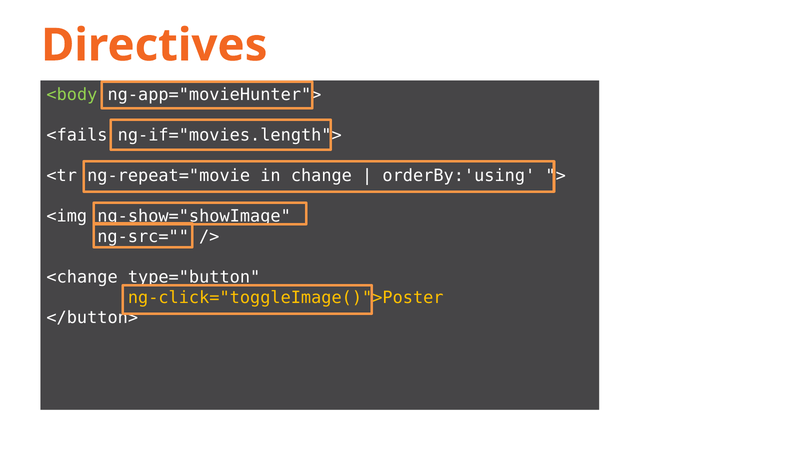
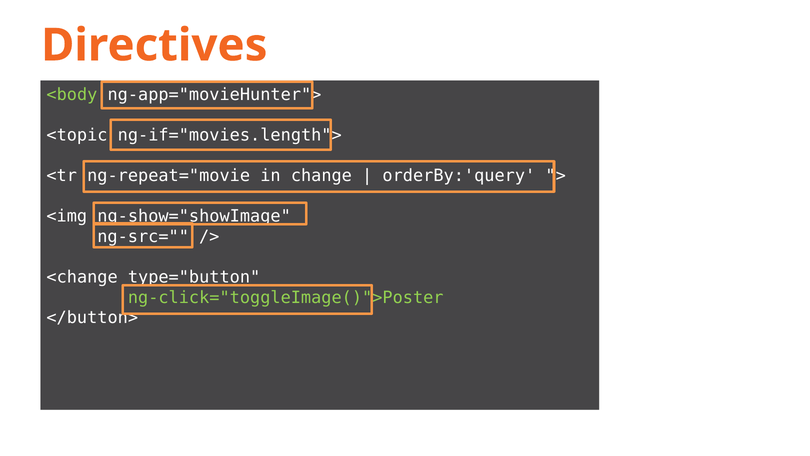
<fails: <fails -> <topic (77, 135)
orderBy:'using: orderBy:'using -> orderBy:'query (459, 176)
ng-click="toggleImage()">Poster colour: yellow -> light green (286, 297)
